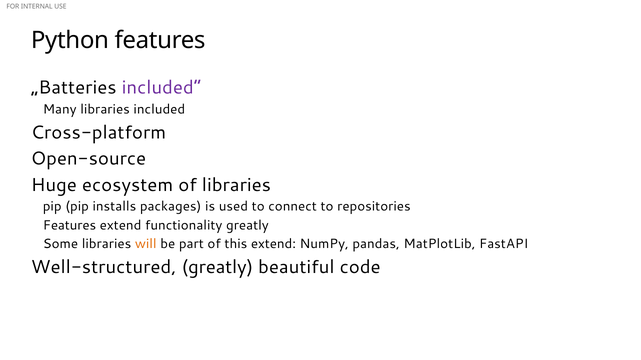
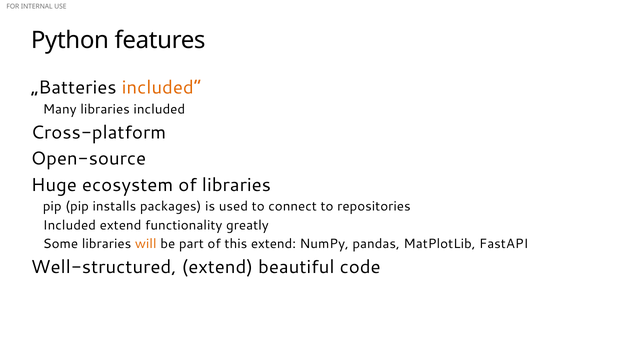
included“ colour: purple -> orange (162, 88)
Features: Features -> Included (69, 225)
Well-structured greatly: greatly -> extend (217, 268)
